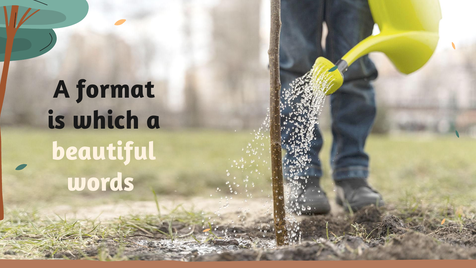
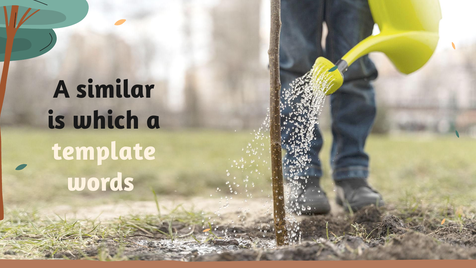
format: format -> similar (116, 89)
beautiful: beautiful -> template (104, 151)
